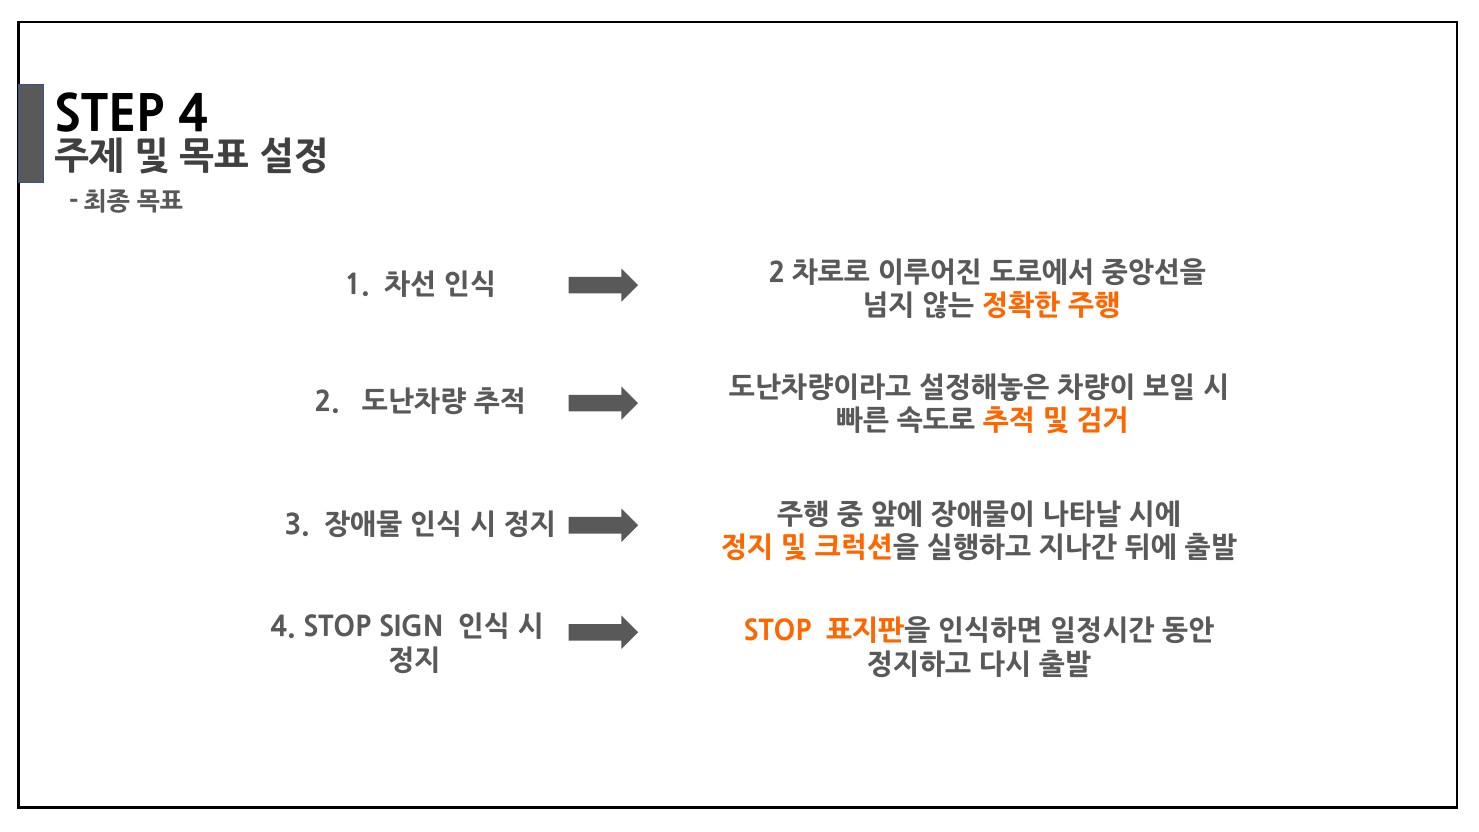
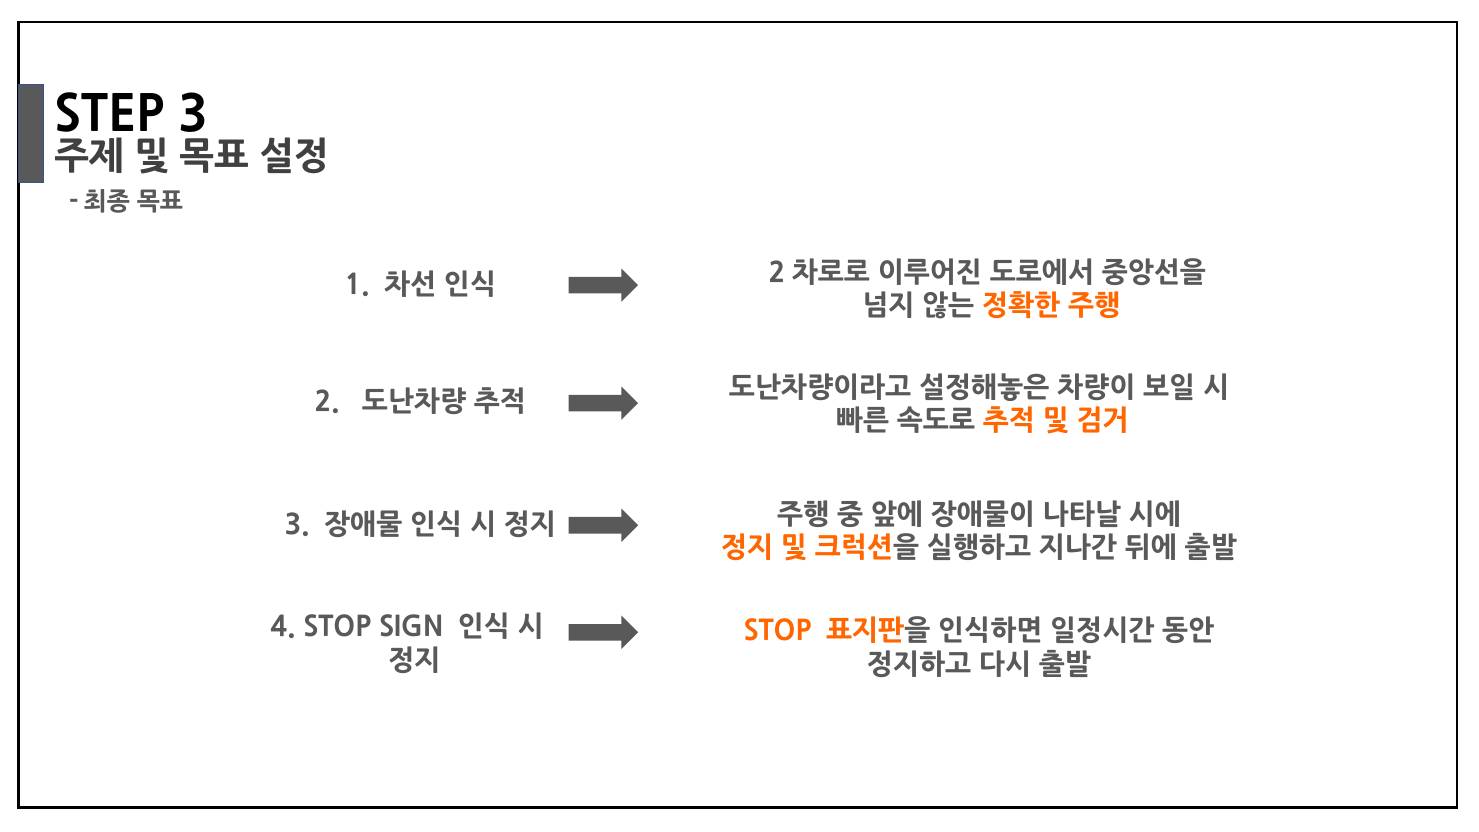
STEP 4: 4 -> 3 (194, 115)
